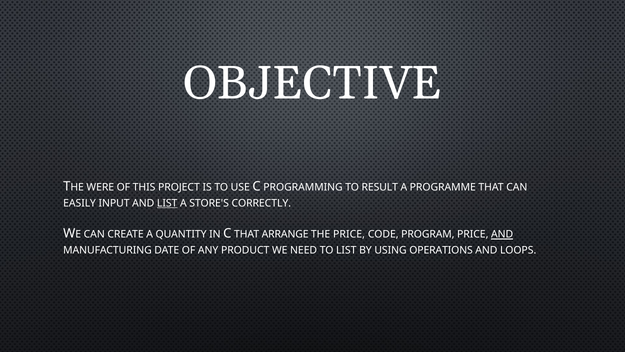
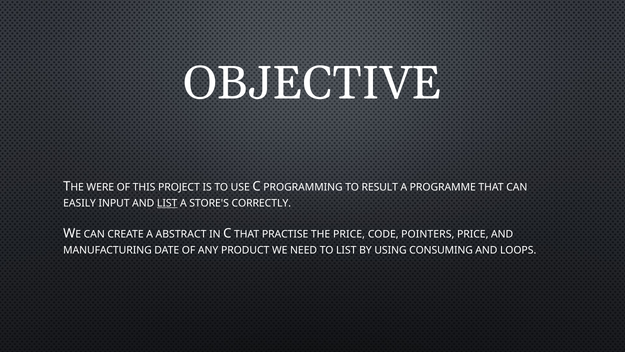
QUANTITY: QUANTITY -> ABSTRACT (181, 234)
ARRANGE: ARRANGE -> PRACTISE (285, 234)
PROGRAM: PROGRAM -> POINTERS (428, 234)
AND underline: present -> none (502, 234)
OPERATIONS: OPERATIONS -> CONSUMING (441, 250)
